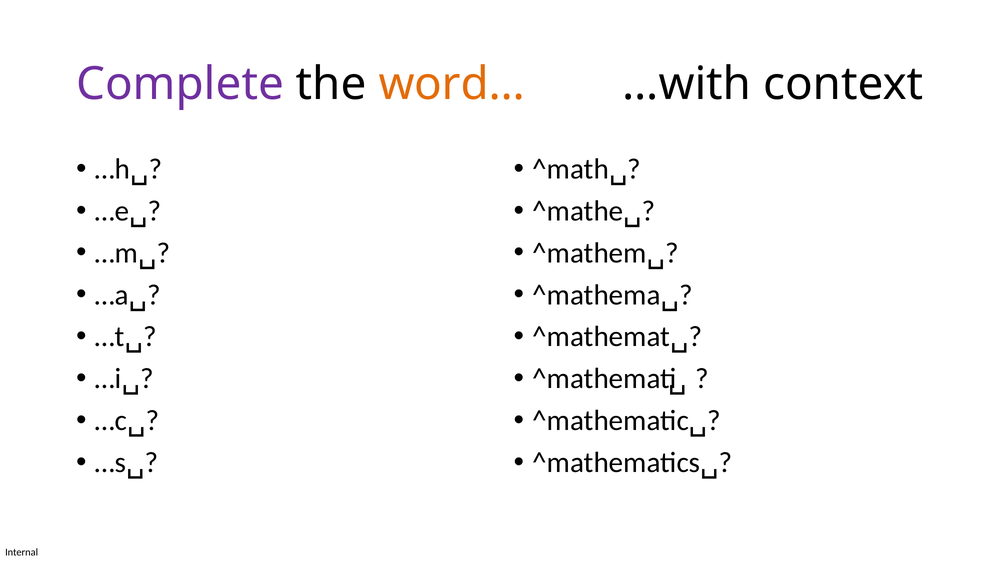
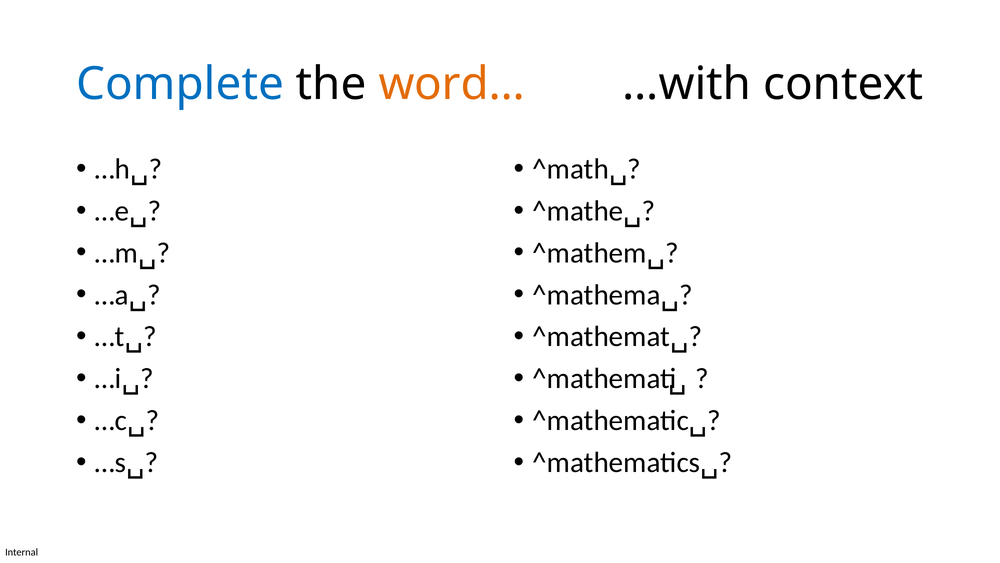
Complete colour: purple -> blue (180, 84)
